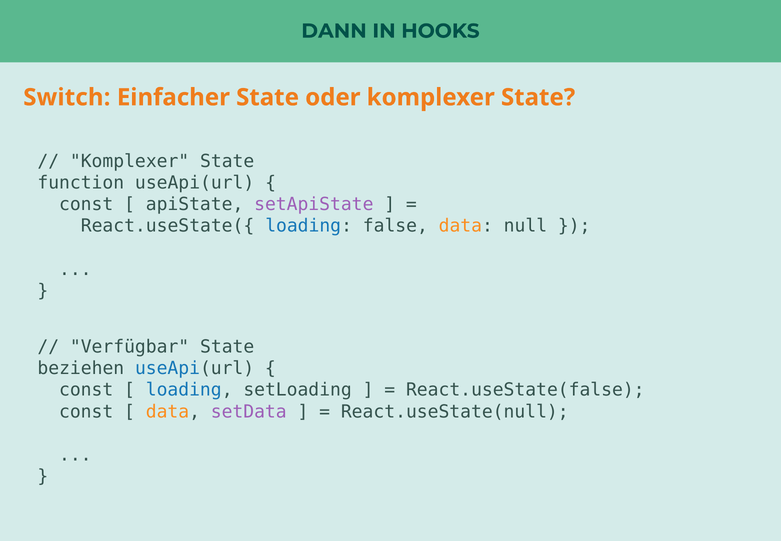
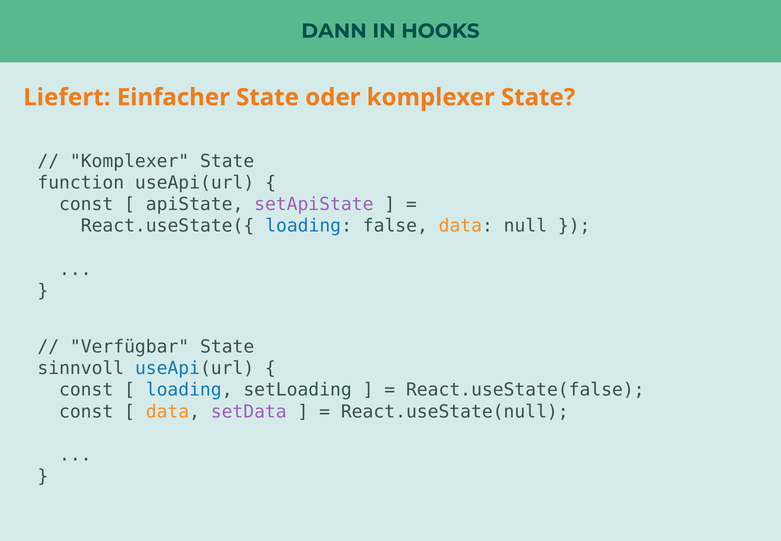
Switch: Switch -> Liefert (67, 97)
beziehen: beziehen -> sinnvoll (81, 368)
